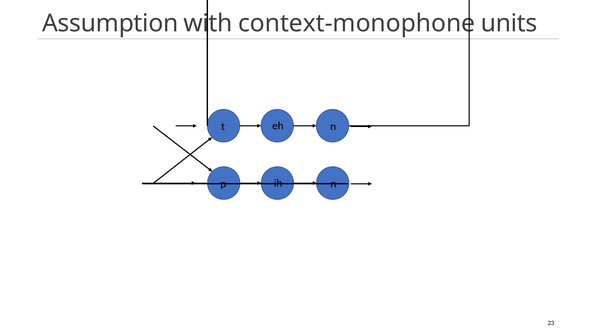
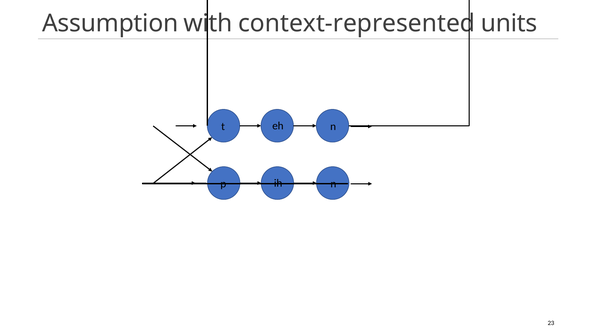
context-monophone: context-monophone -> context-represented (357, 23)
